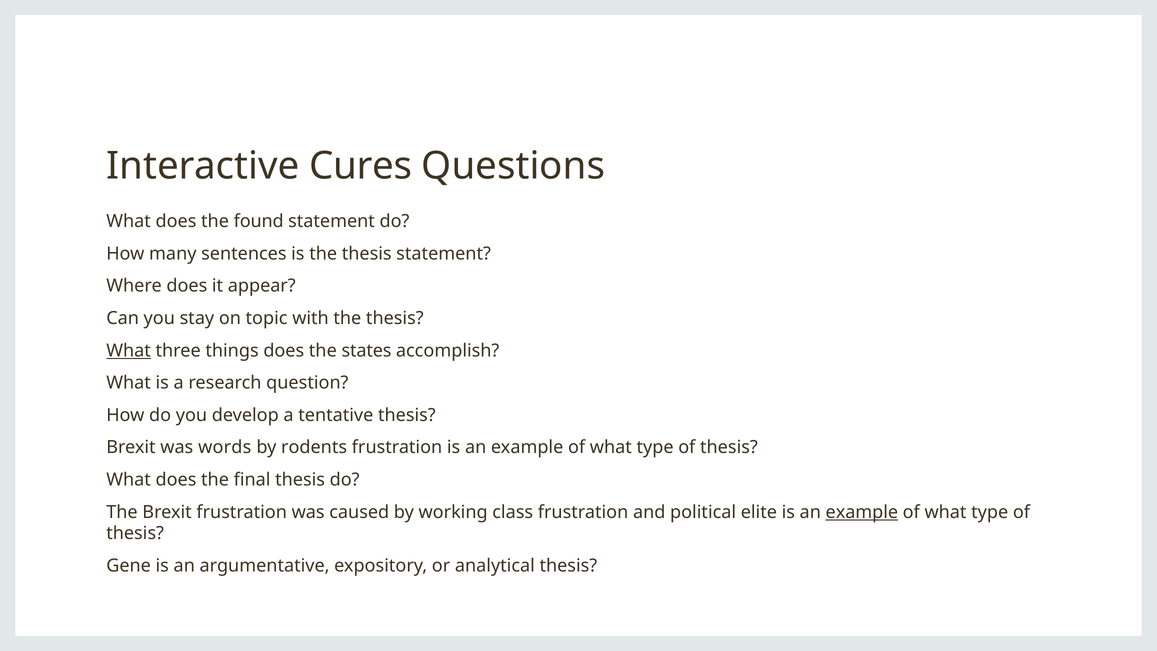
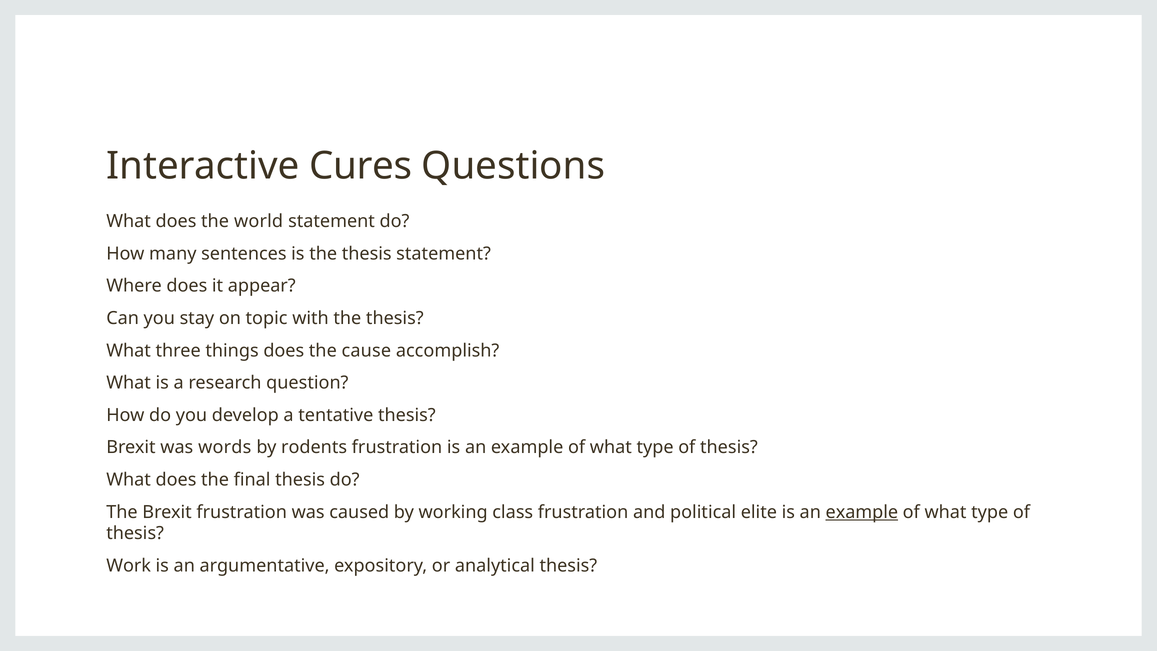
found: found -> world (259, 221)
What underline: present -> none (129, 350)
states: states -> cause (366, 350)
Gene: Gene -> Work (129, 566)
